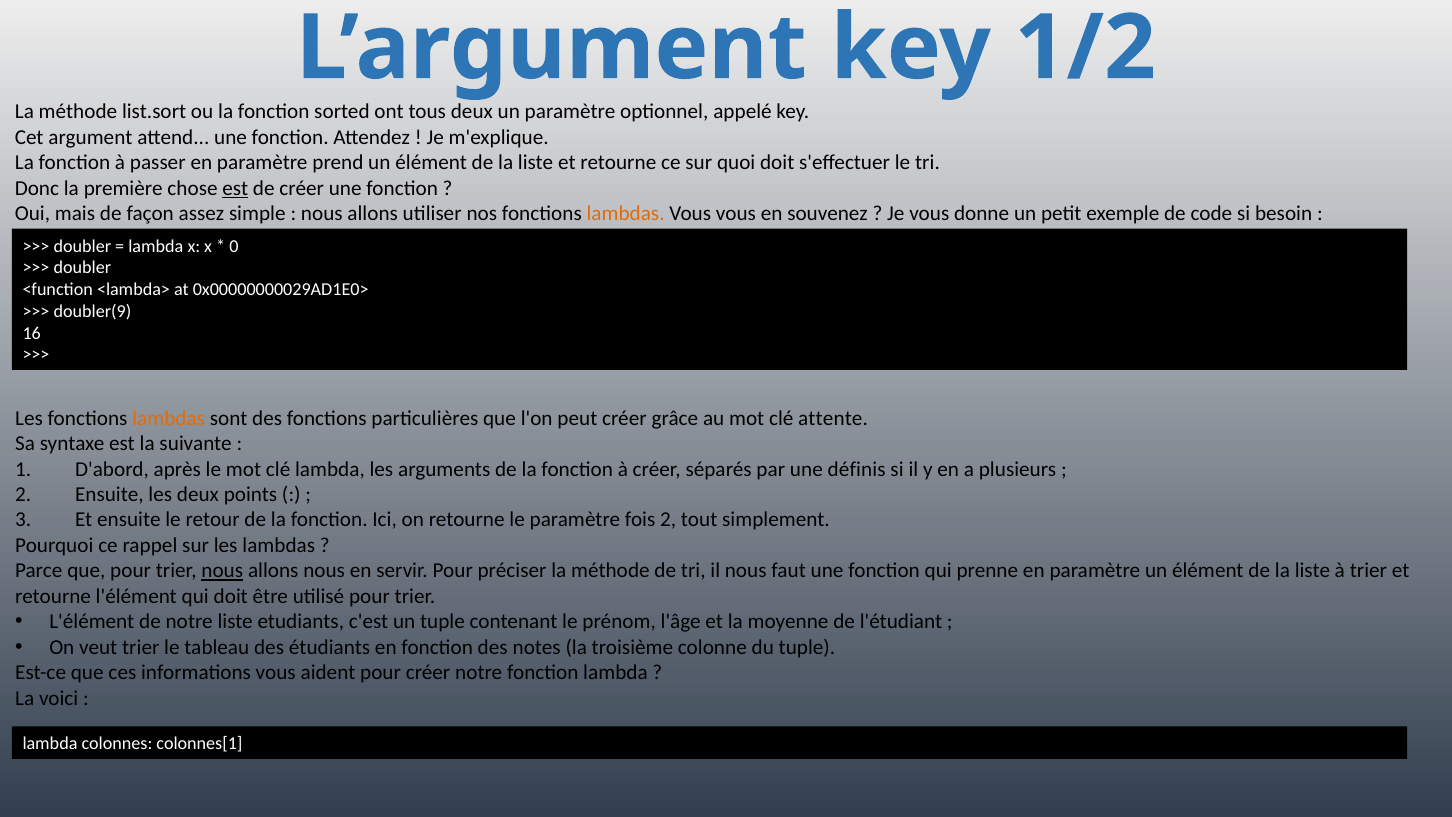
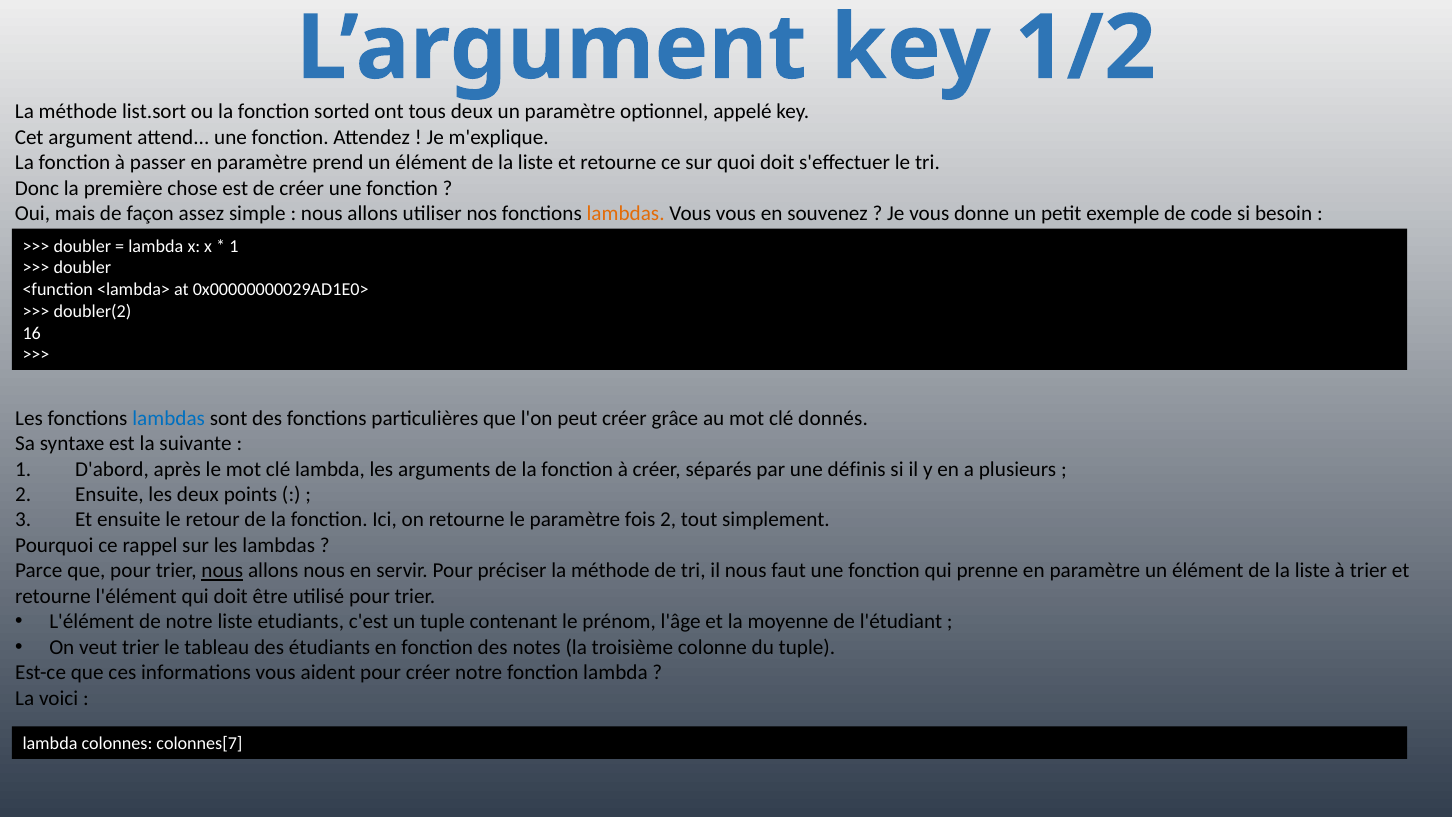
est underline: present -> none (235, 188)
0: 0 -> 1 (234, 246)
doubler(9: doubler(9 -> doubler(2 (92, 311)
lambdas colour: orange -> blue (169, 418)
attente: attente -> donnés (833, 418)
colonnes[1: colonnes[1 -> colonnes[7 (199, 744)
